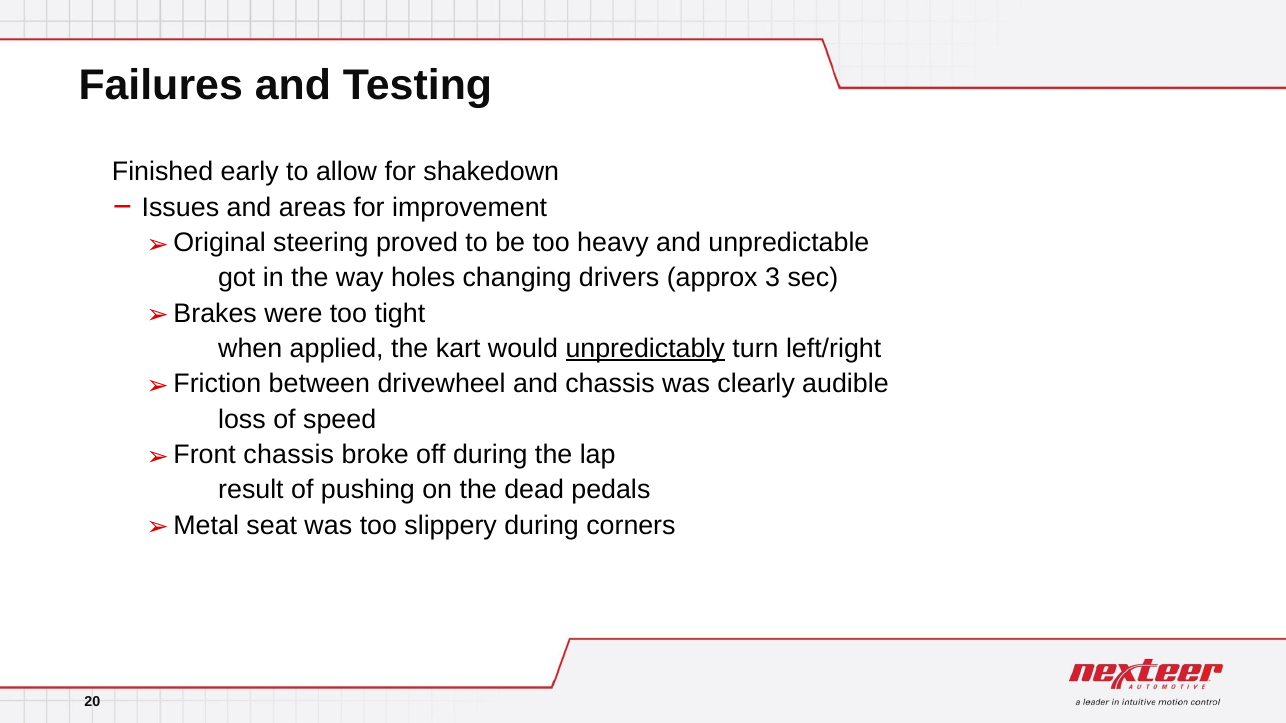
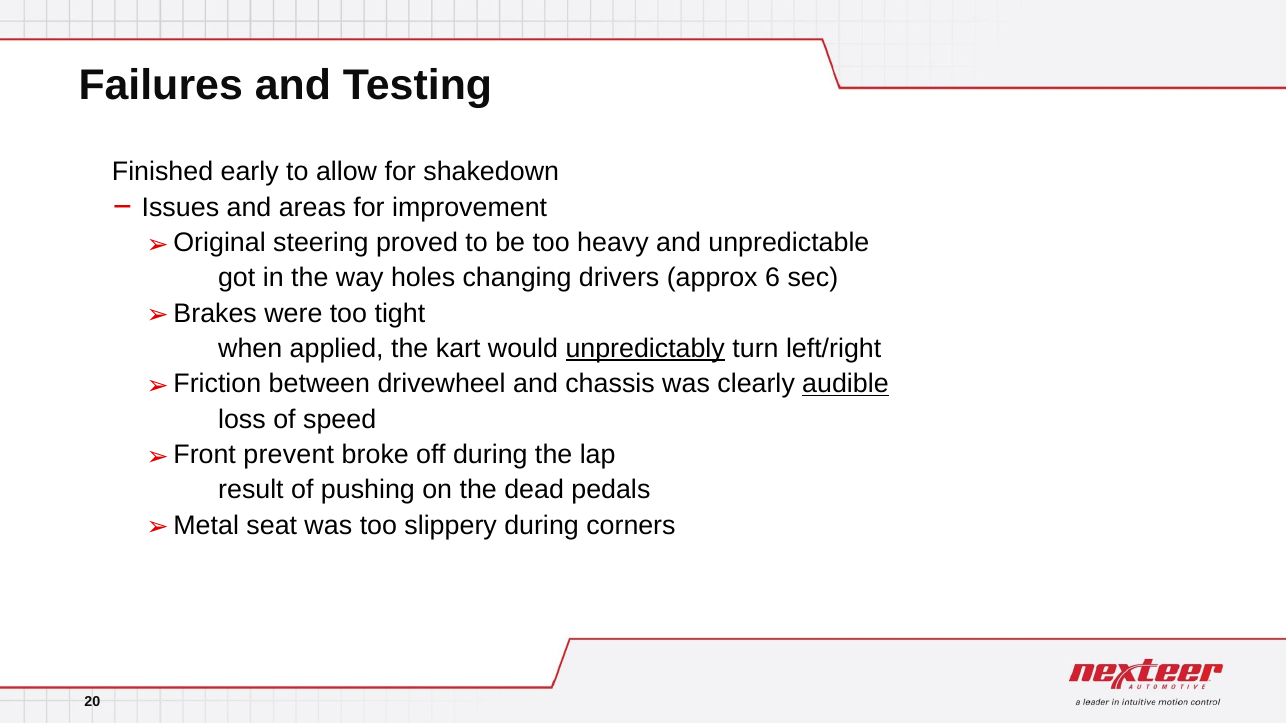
3: 3 -> 6 (773, 278)
audible underline: none -> present (845, 384)
chassis: chassis -> prevent (289, 455)
